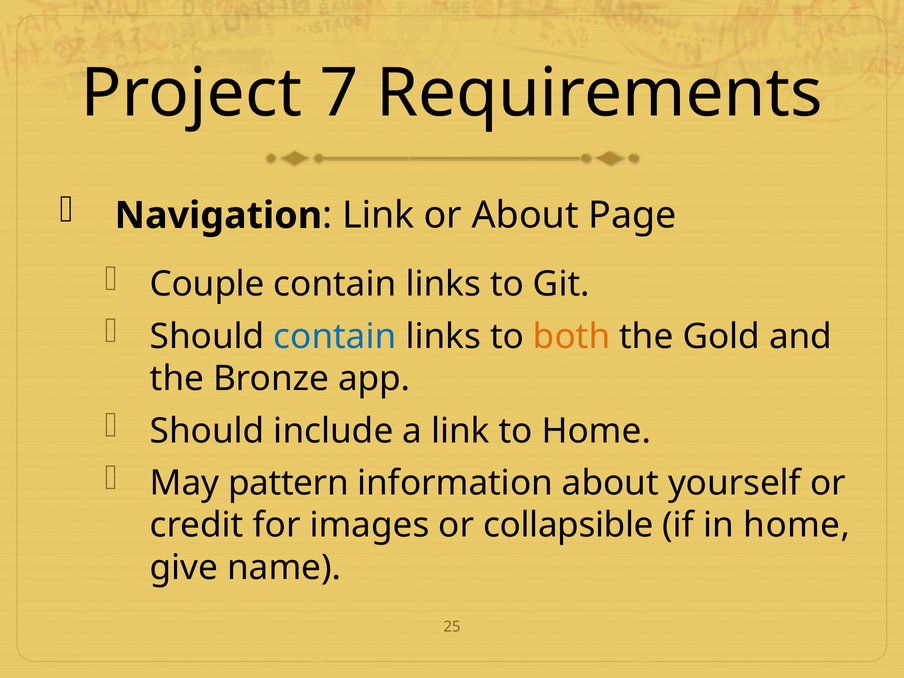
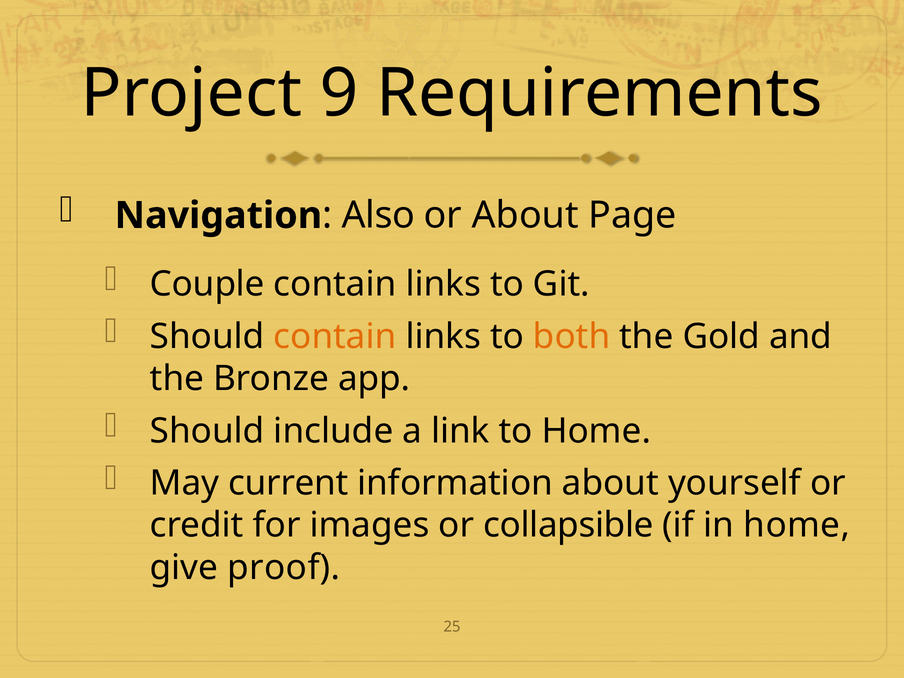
7: 7 -> 9 (339, 93)
Link: Link -> Also (378, 216)
contain colour: blue -> orange (335, 336)
pattern: pattern -> current (288, 483)
name: name -> proof (284, 568)
